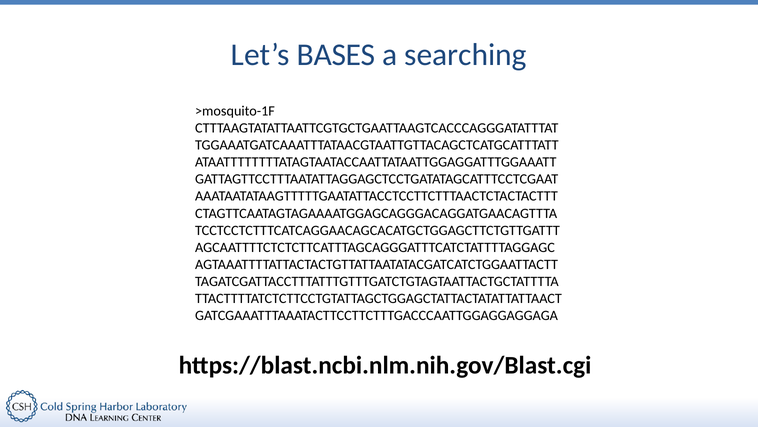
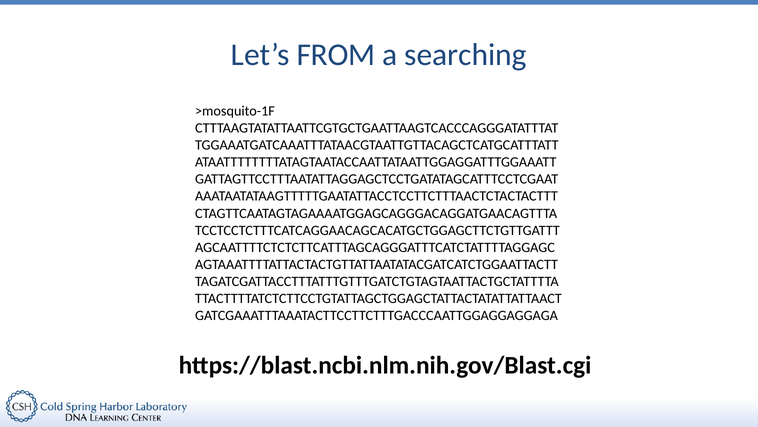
BASES: BASES -> FROM (336, 55)
